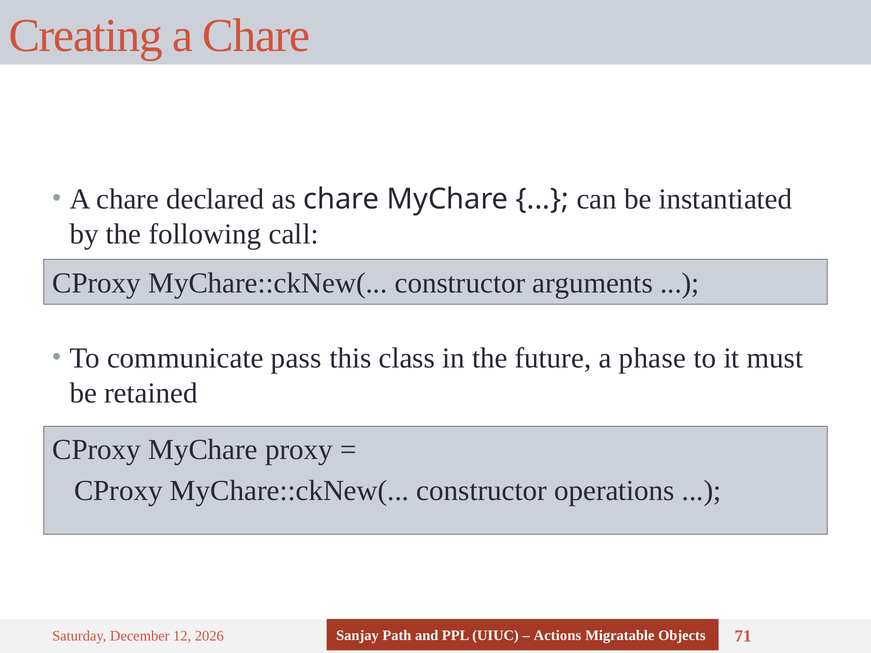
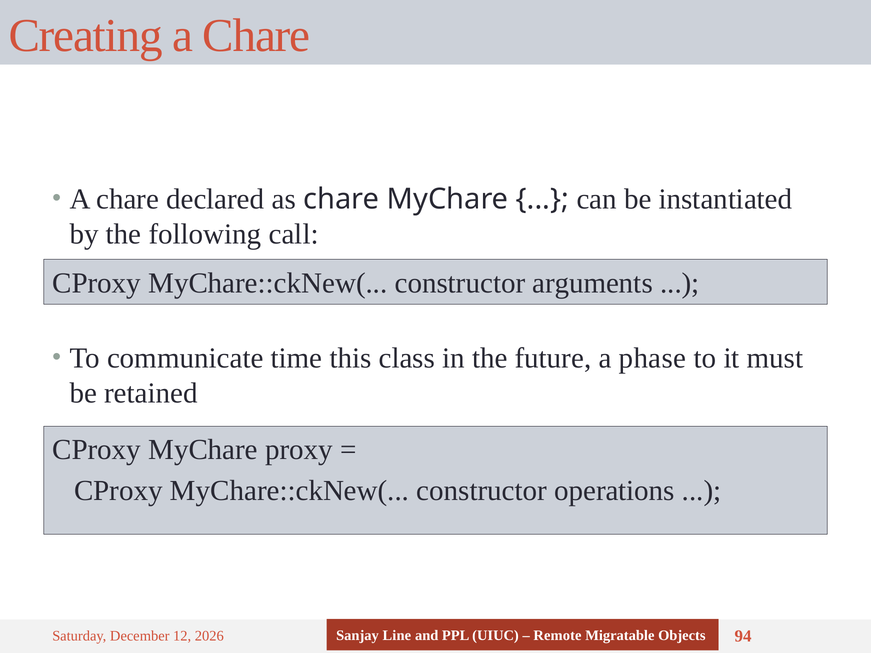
pass: pass -> time (296, 358)
Path: Path -> Line (397, 636)
Actions: Actions -> Remote (557, 636)
71: 71 -> 94 (743, 637)
